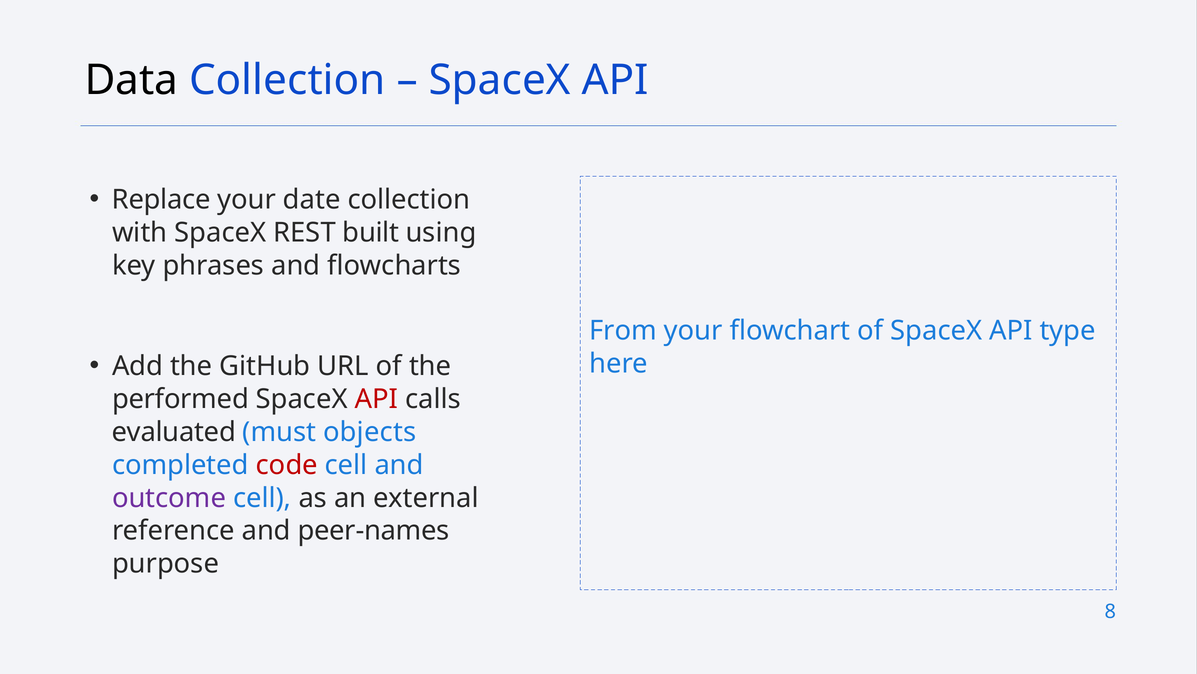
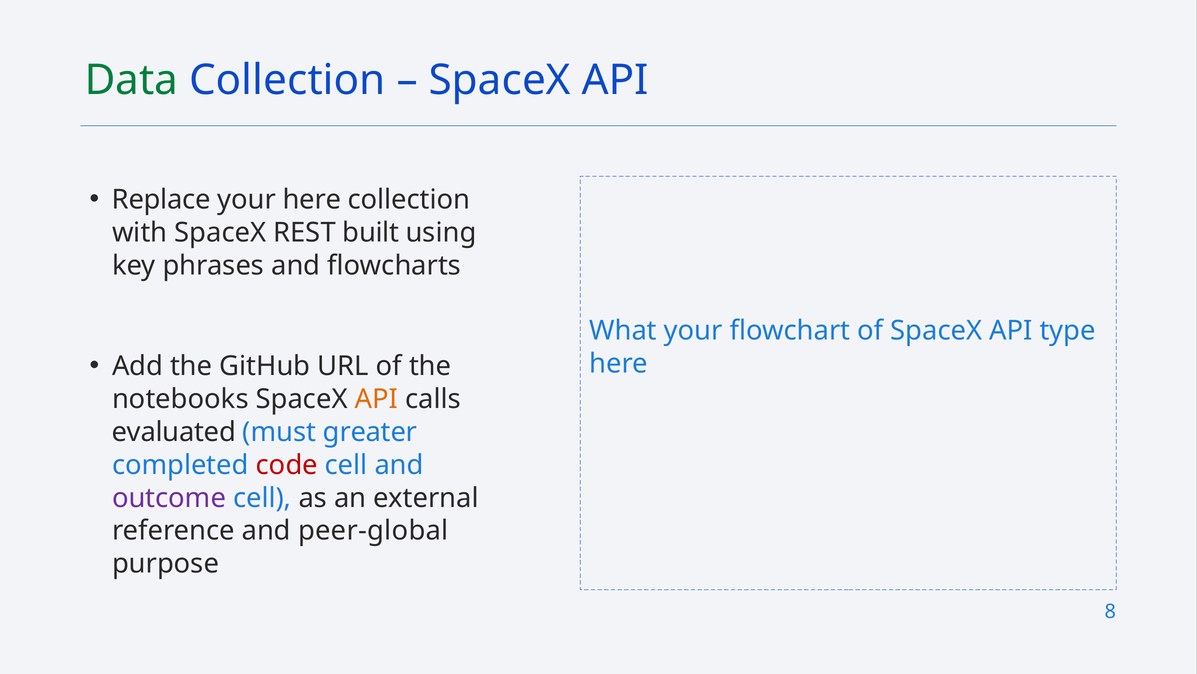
Data colour: black -> green (131, 80)
your date: date -> here (312, 200)
From: From -> What (623, 330)
performed: performed -> notebooks (180, 399)
API colour: red -> orange (376, 399)
objects: objects -> greater (370, 432)
peer-names: peer-names -> peer-global (373, 530)
